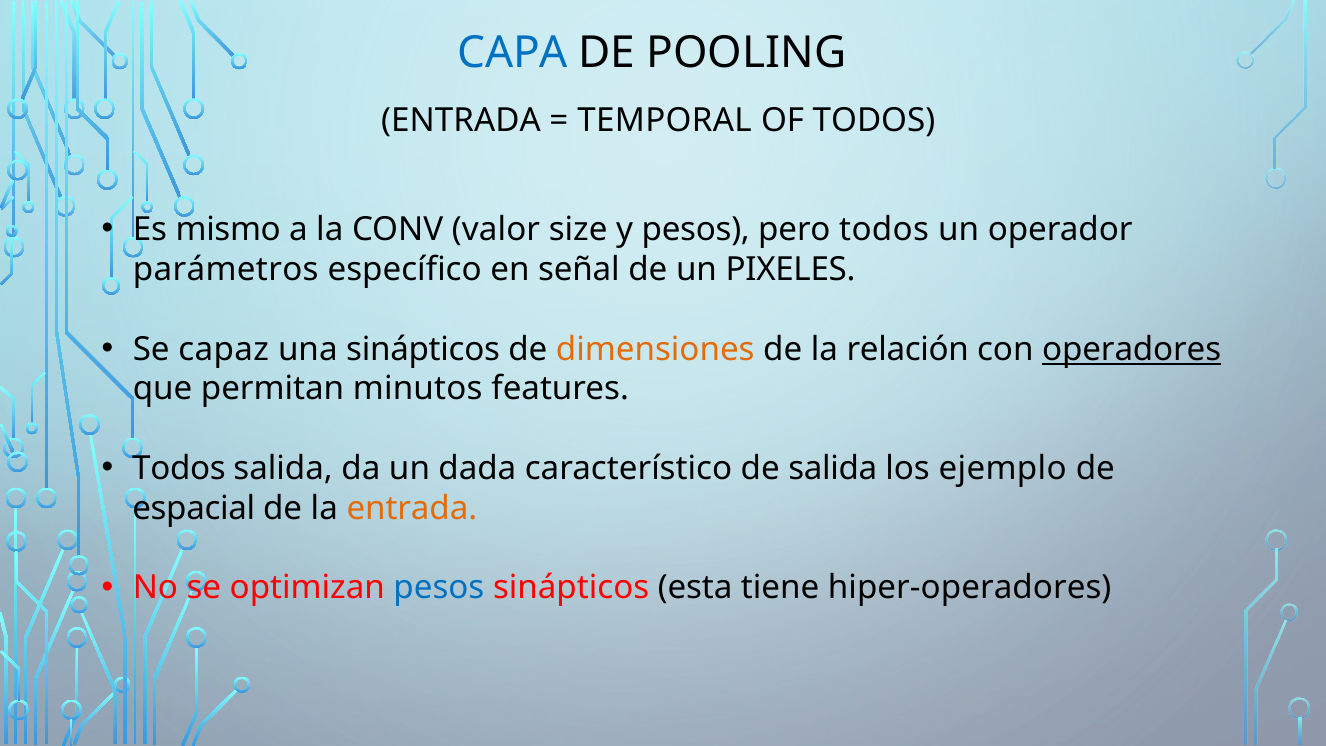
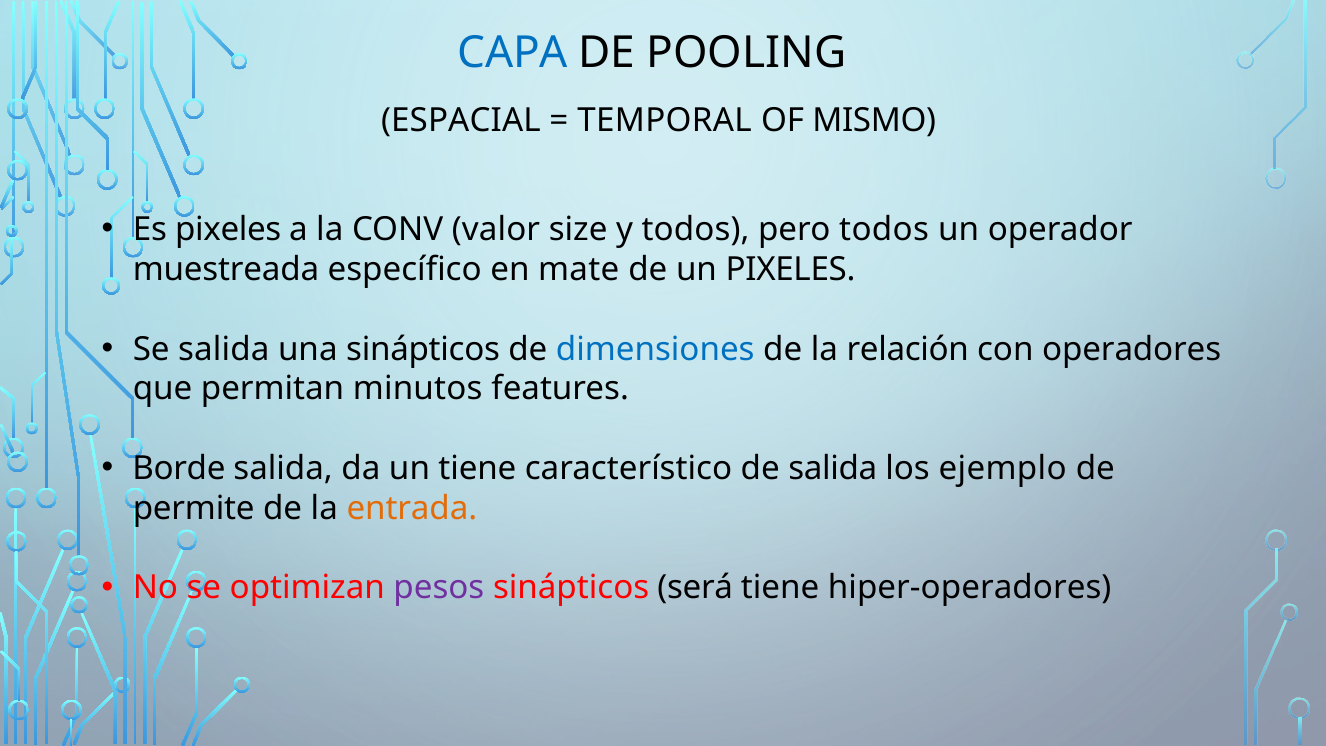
ENTRADA: ENTRADA -> ESPACIAL (461, 120)
OF TODOS: TODOS -> MISMO (874, 120)
Es mismo: mismo -> pixeles (228, 230)
y pesos: pesos -> todos (696, 230)
parámetros: parámetros -> muestreada (226, 270)
señal: señal -> mate (579, 270)
Se capaz: capaz -> salida (224, 349)
dimensiones colour: orange -> blue (655, 349)
operadores underline: present -> none (1132, 349)
Todos: Todos -> Borde (179, 469)
un dada: dada -> tiene (477, 469)
espacial: espacial -> permite (194, 508)
pesos colour: blue -> purple (439, 588)
esta: esta -> será (695, 588)
